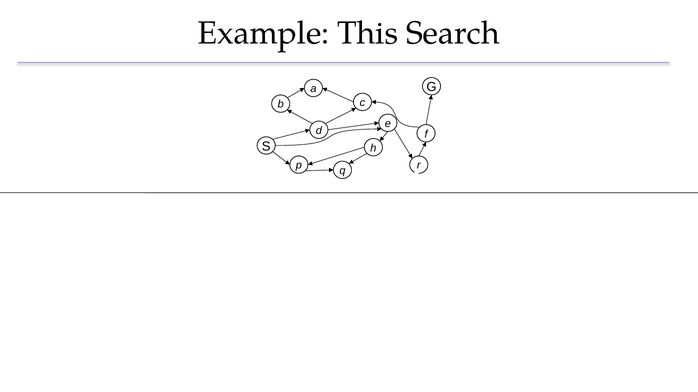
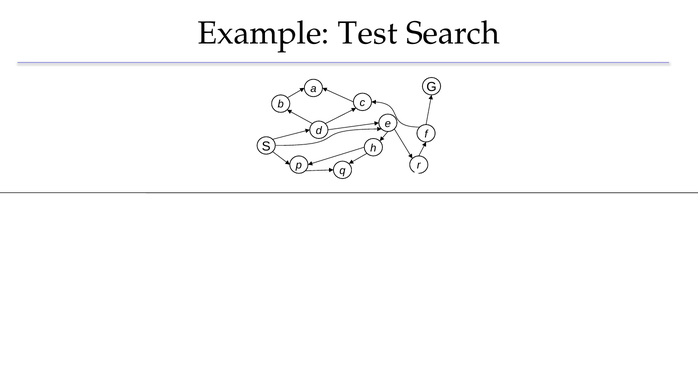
This: This -> Test (368, 33)
